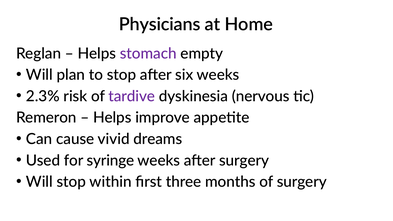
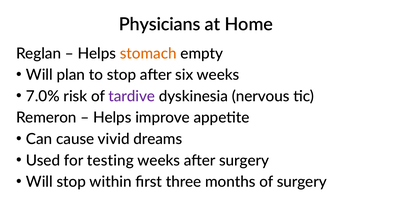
stomach colour: purple -> orange (148, 53)
2.3%: 2.3% -> 7.0% (43, 96)
syringe: syringe -> testing (110, 161)
